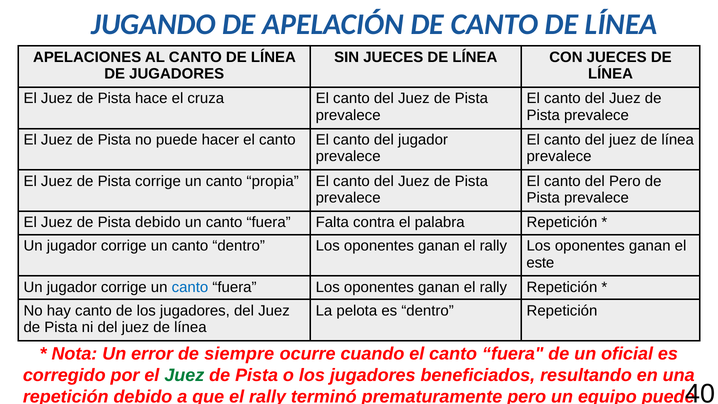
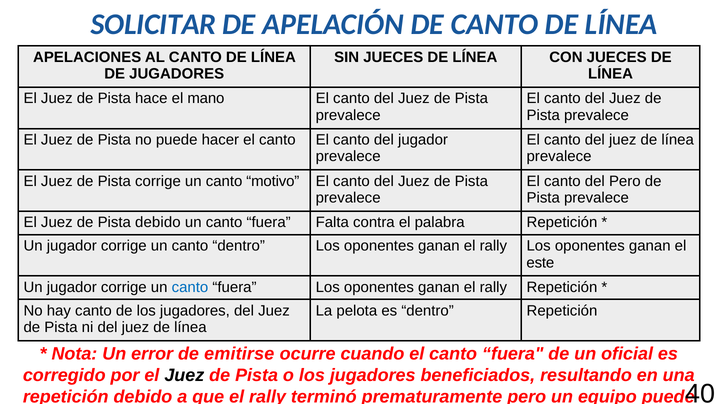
JUGANDO: JUGANDO -> SOLICITAR (153, 24)
cruza: cruza -> mano (206, 98)
propia: propia -> motivo (273, 181)
siempre: siempre -> emitirse (239, 354)
Juez colour: green -> black (184, 375)
